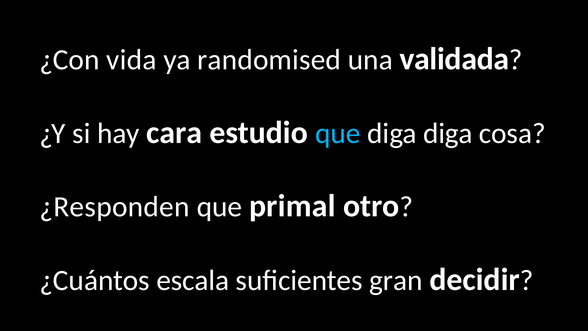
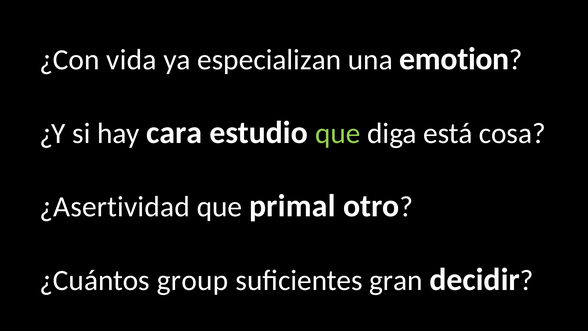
randomised: randomised -> especializan (269, 60)
validada: validada -> emotion (454, 59)
que colour: light blue -> light green (338, 133)
diga diga: diga -> está (448, 133)
¿Responden: ¿Responden -> ¿Asertividad (115, 207)
escala: escala -> group (193, 280)
